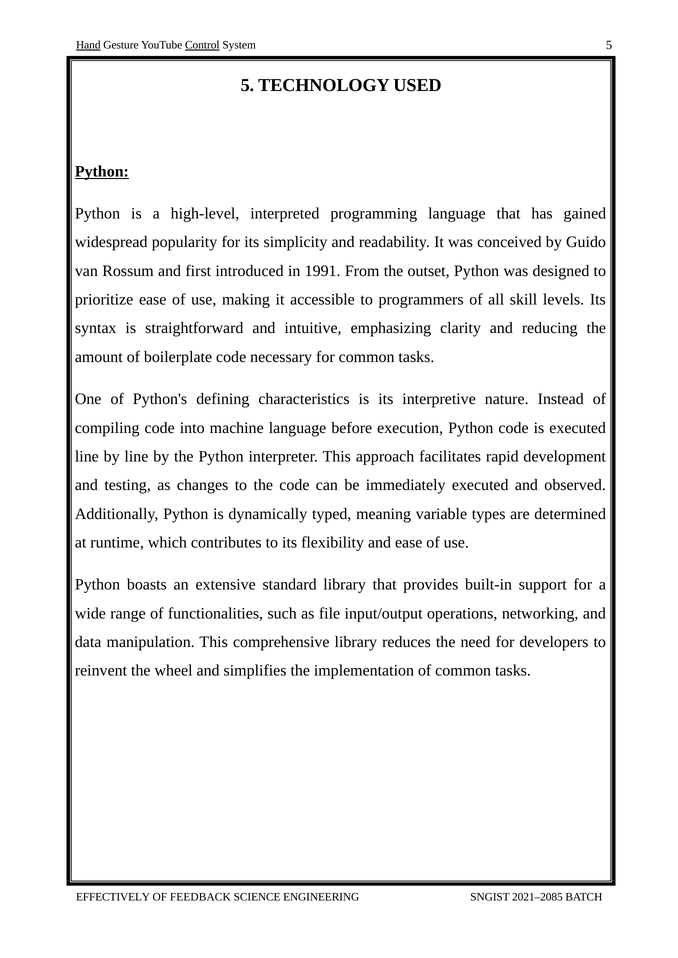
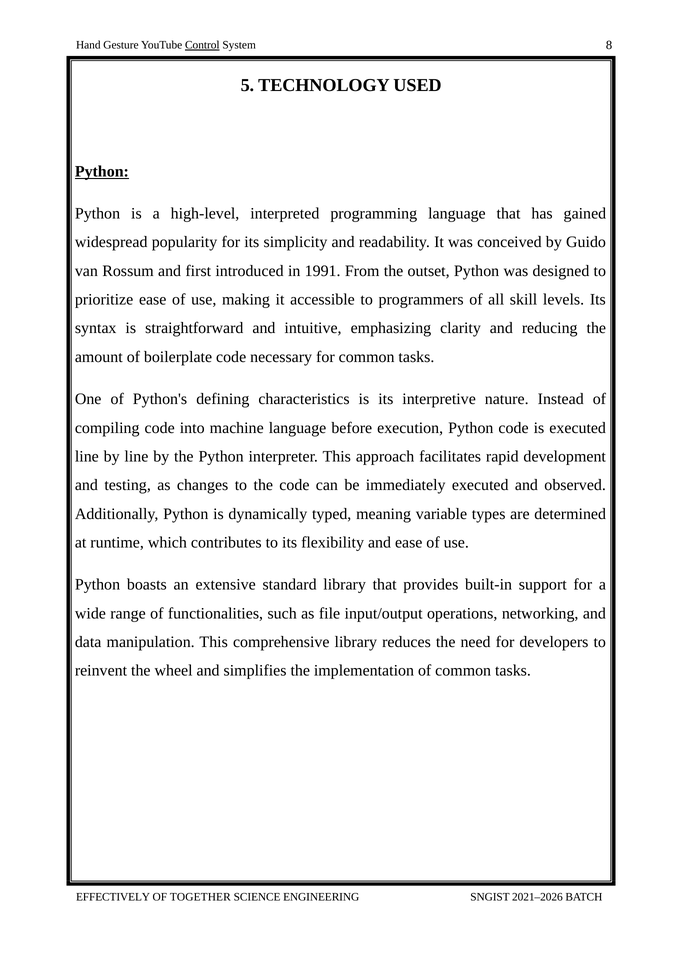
Hand underline: present -> none (88, 45)
System 5: 5 -> 8 (609, 45)
FEEDBACK: FEEDBACK -> TOGETHER (200, 897)
2021–2085: 2021–2085 -> 2021–2026 (537, 897)
